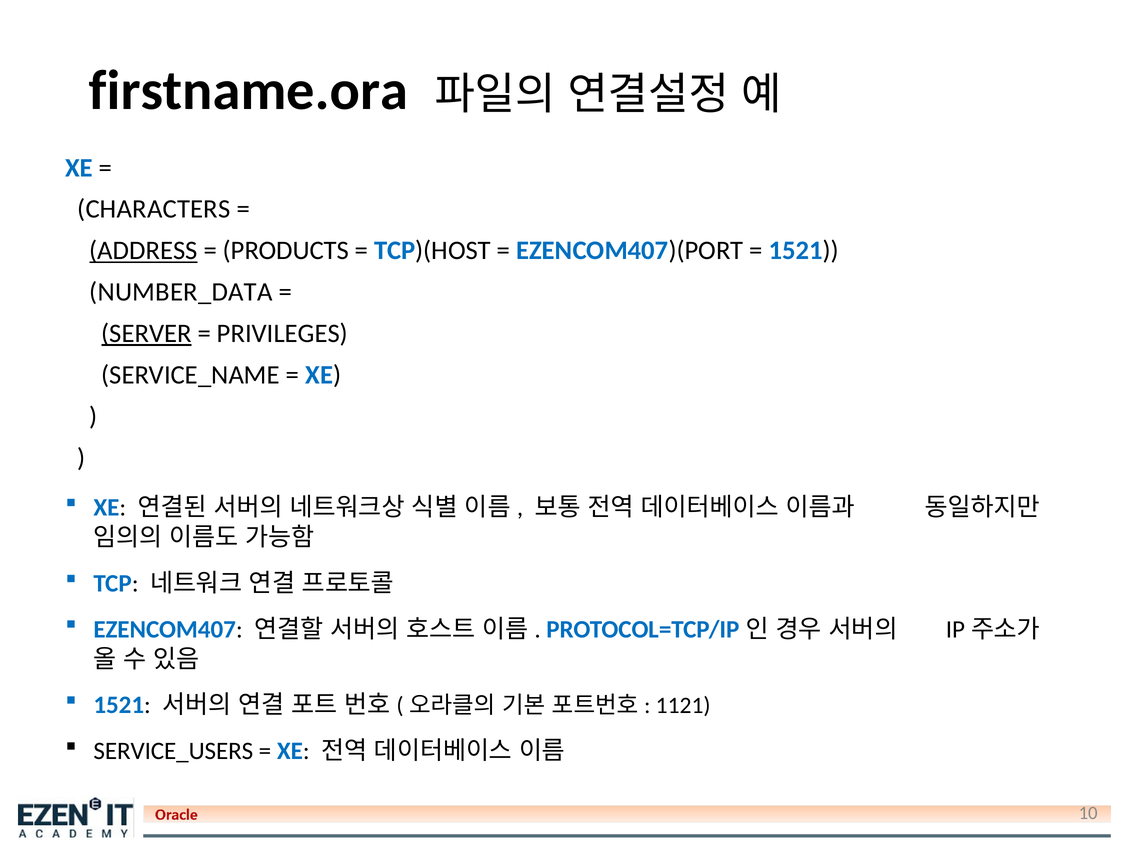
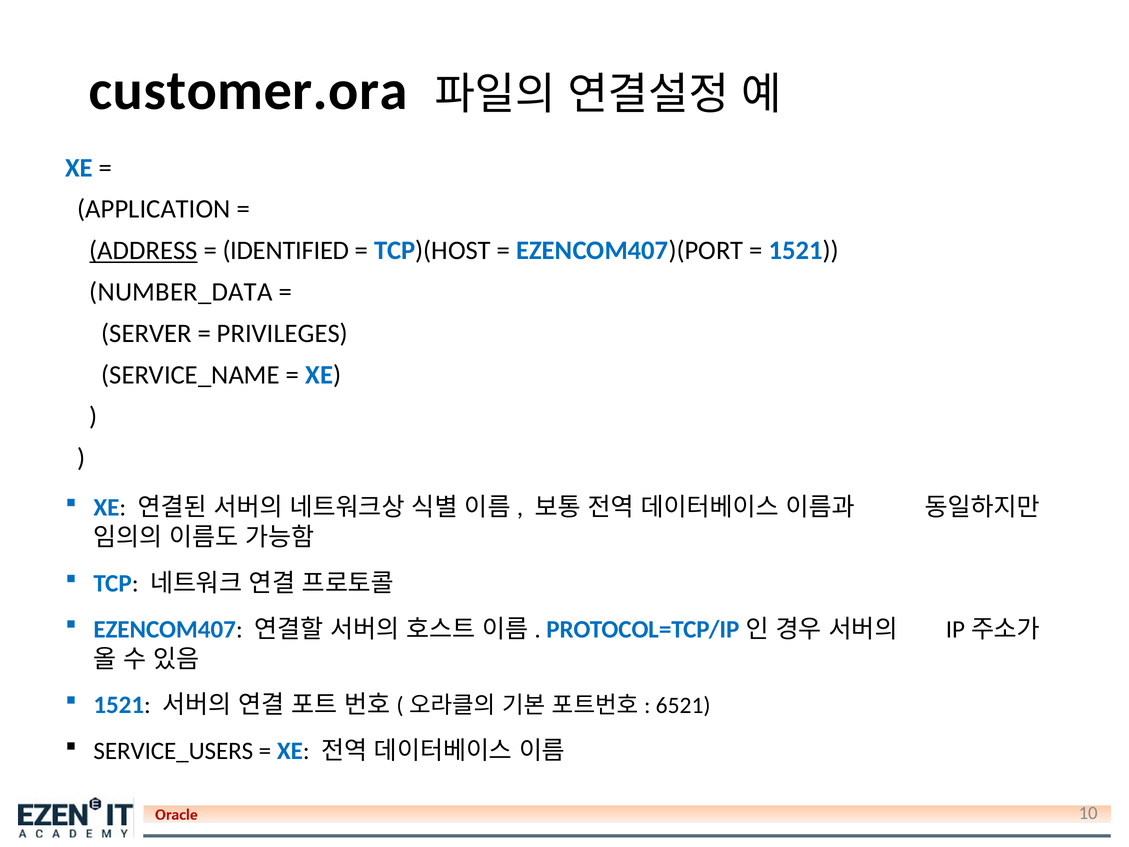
firstname.ora: firstname.ora -> customer.ora (248, 91)
CHARACTERS: CHARACTERS -> APPLICATION (154, 209)
PRODUCTS: PRODUCTS -> IDENTIFIED (286, 251)
SERVER underline: present -> none (146, 333)
1121: 1121 -> 6521 (683, 705)
